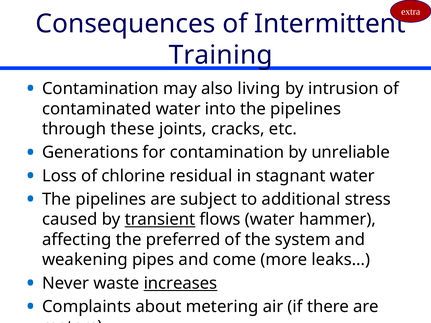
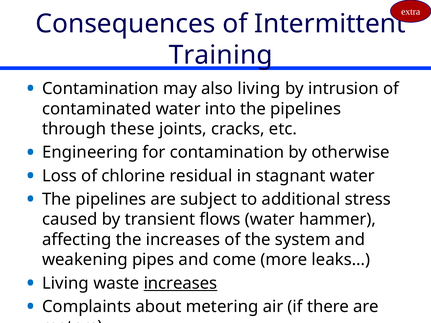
Generations: Generations -> Engineering (90, 153)
unreliable: unreliable -> otherwise (351, 153)
transient underline: present -> none (160, 220)
the preferred: preferred -> increases (183, 240)
Never: Never -> Living (65, 283)
